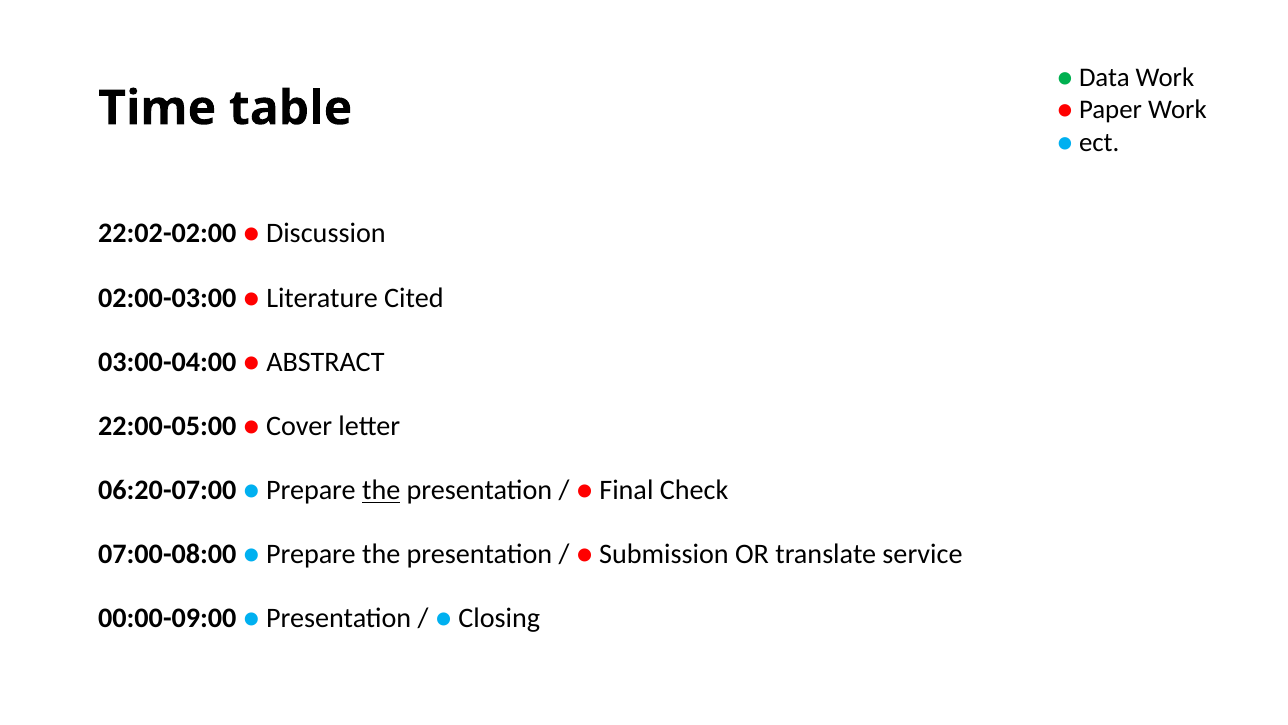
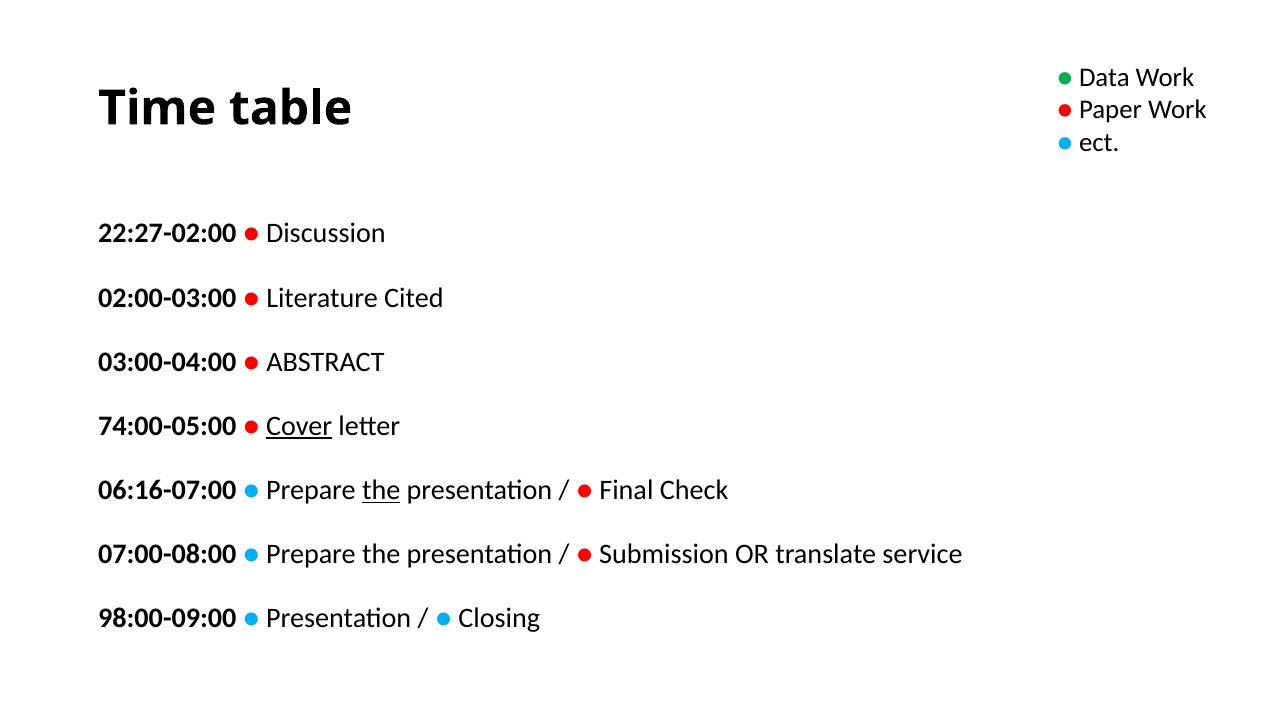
22:02-02:00: 22:02-02:00 -> 22:27-02:00 (167, 233)
22:00-05:00: 22:00-05:00 -> 74:00-05:00 (167, 426)
Cover underline: none -> present (299, 426)
06:20-07:00: 06:20-07:00 -> 06:16-07:00 (167, 490)
00:00-09:00: 00:00-09:00 -> 98:00-09:00 (167, 618)
